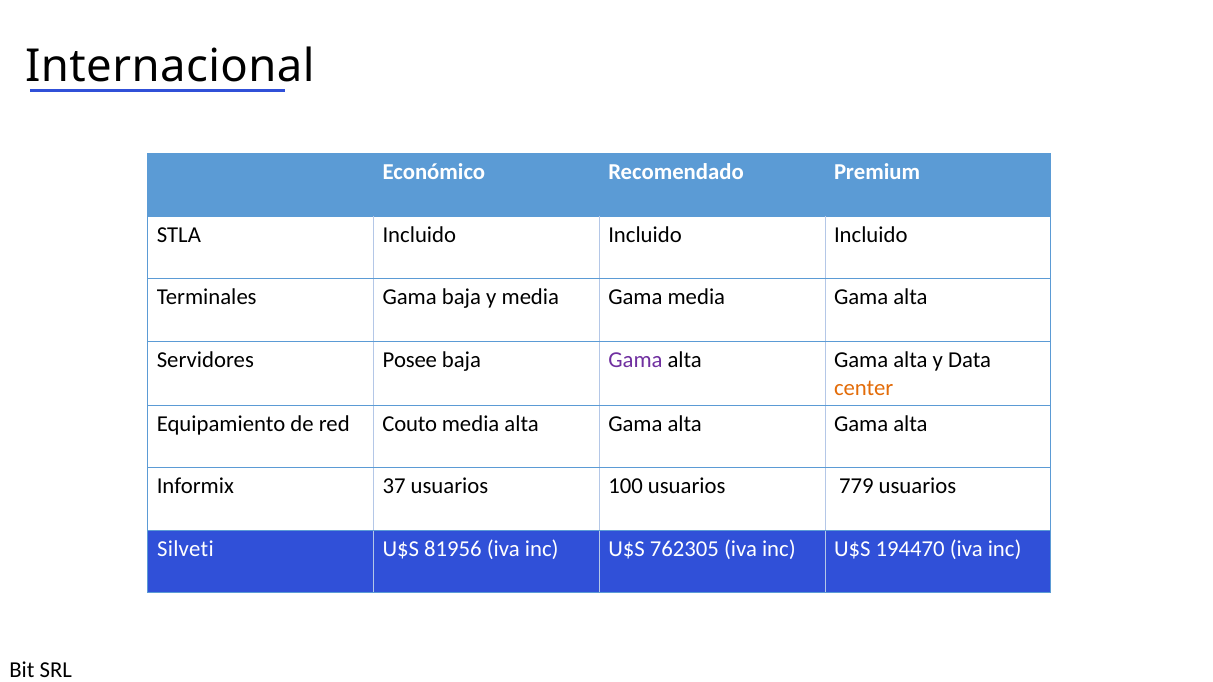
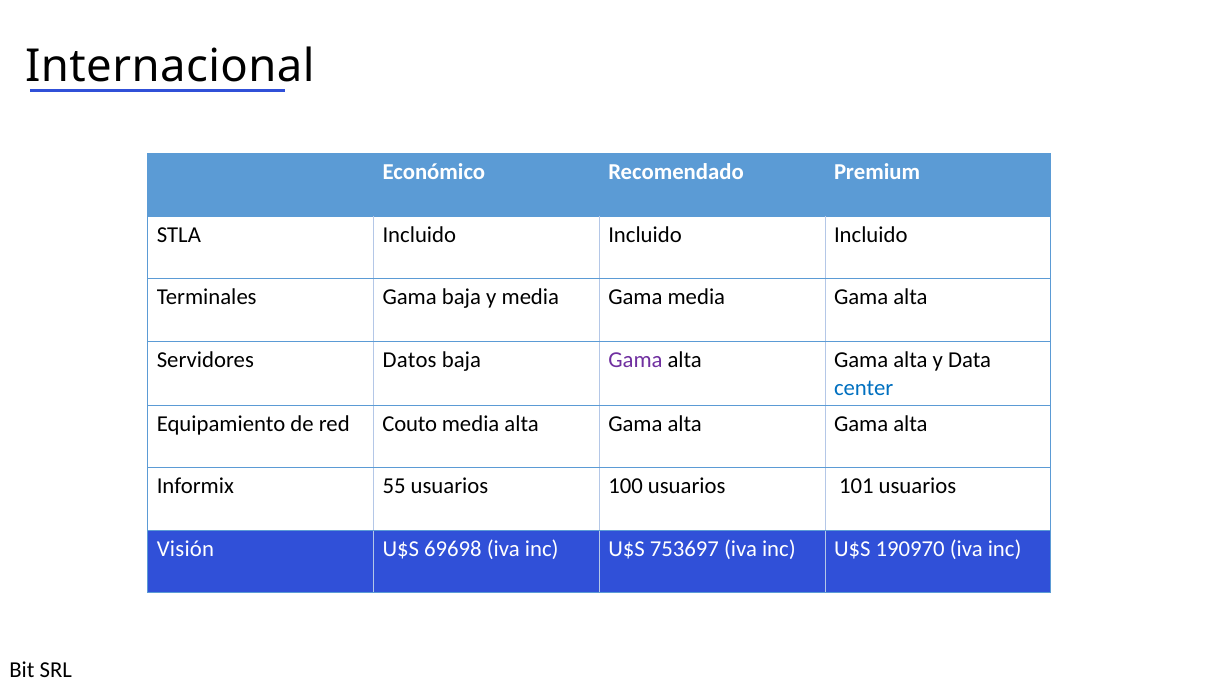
Posee: Posee -> Datos (410, 360)
center colour: orange -> blue (864, 388)
37: 37 -> 55 (394, 486)
779: 779 -> 101 (856, 486)
Silveti: Silveti -> Visión (185, 549)
81956: 81956 -> 69698 (453, 549)
762305: 762305 -> 753697 (684, 549)
194470: 194470 -> 190970 (910, 549)
